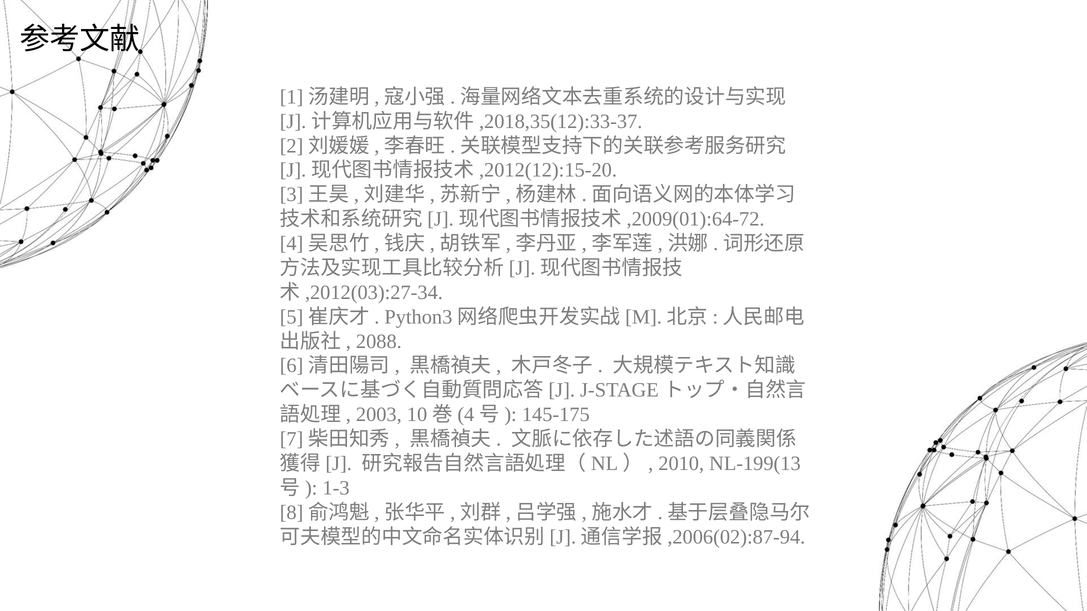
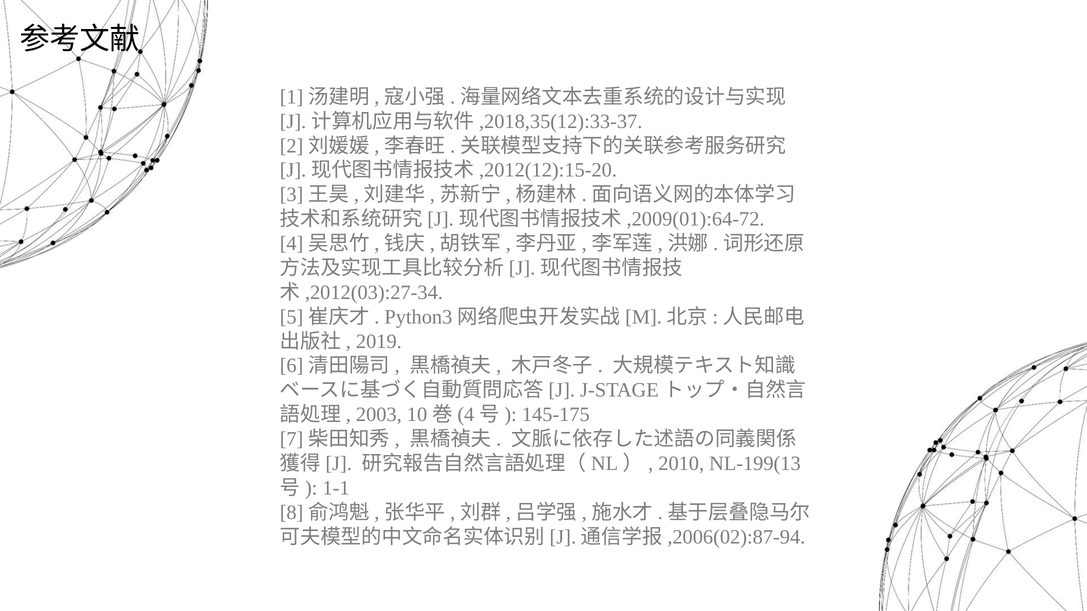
2088: 2088 -> 2019 (379, 342)
1-3: 1-3 -> 1-1 (336, 488)
